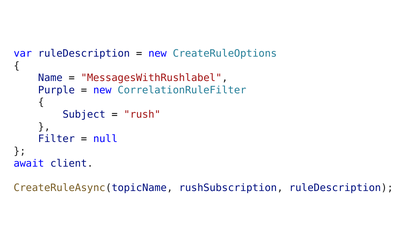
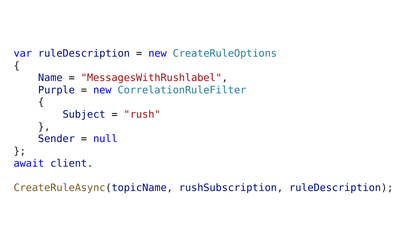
Filter: Filter -> Sender (56, 139)
